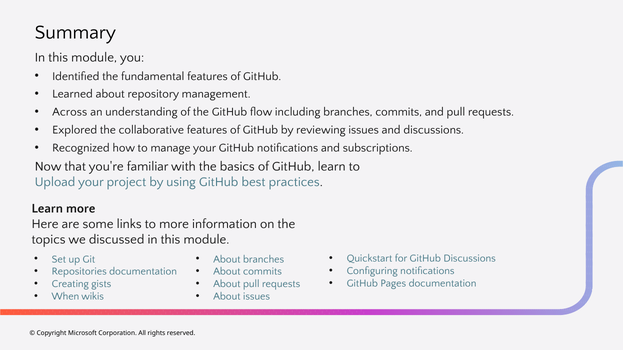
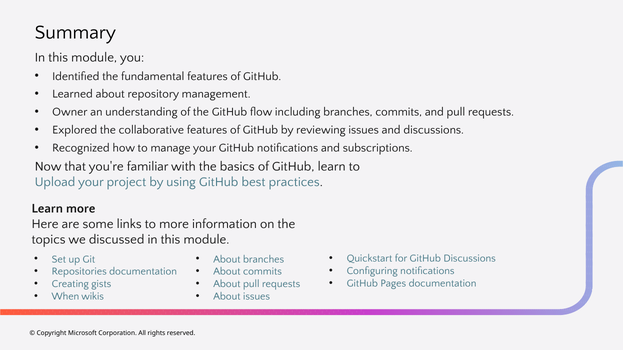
Across: Across -> Owner (70, 112)
